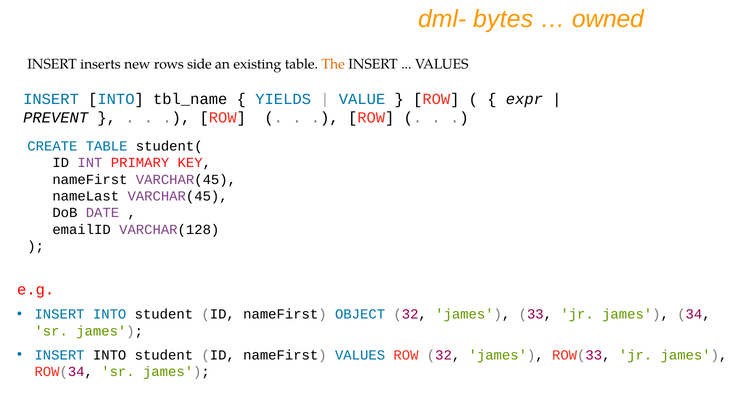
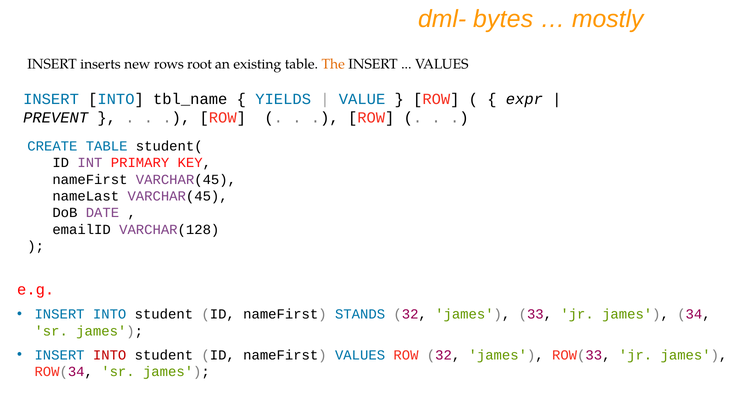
owned: owned -> mostly (608, 19)
side: side -> root (199, 64)
OBJECT: OBJECT -> STANDS (360, 315)
INTO colour: black -> red (110, 355)
